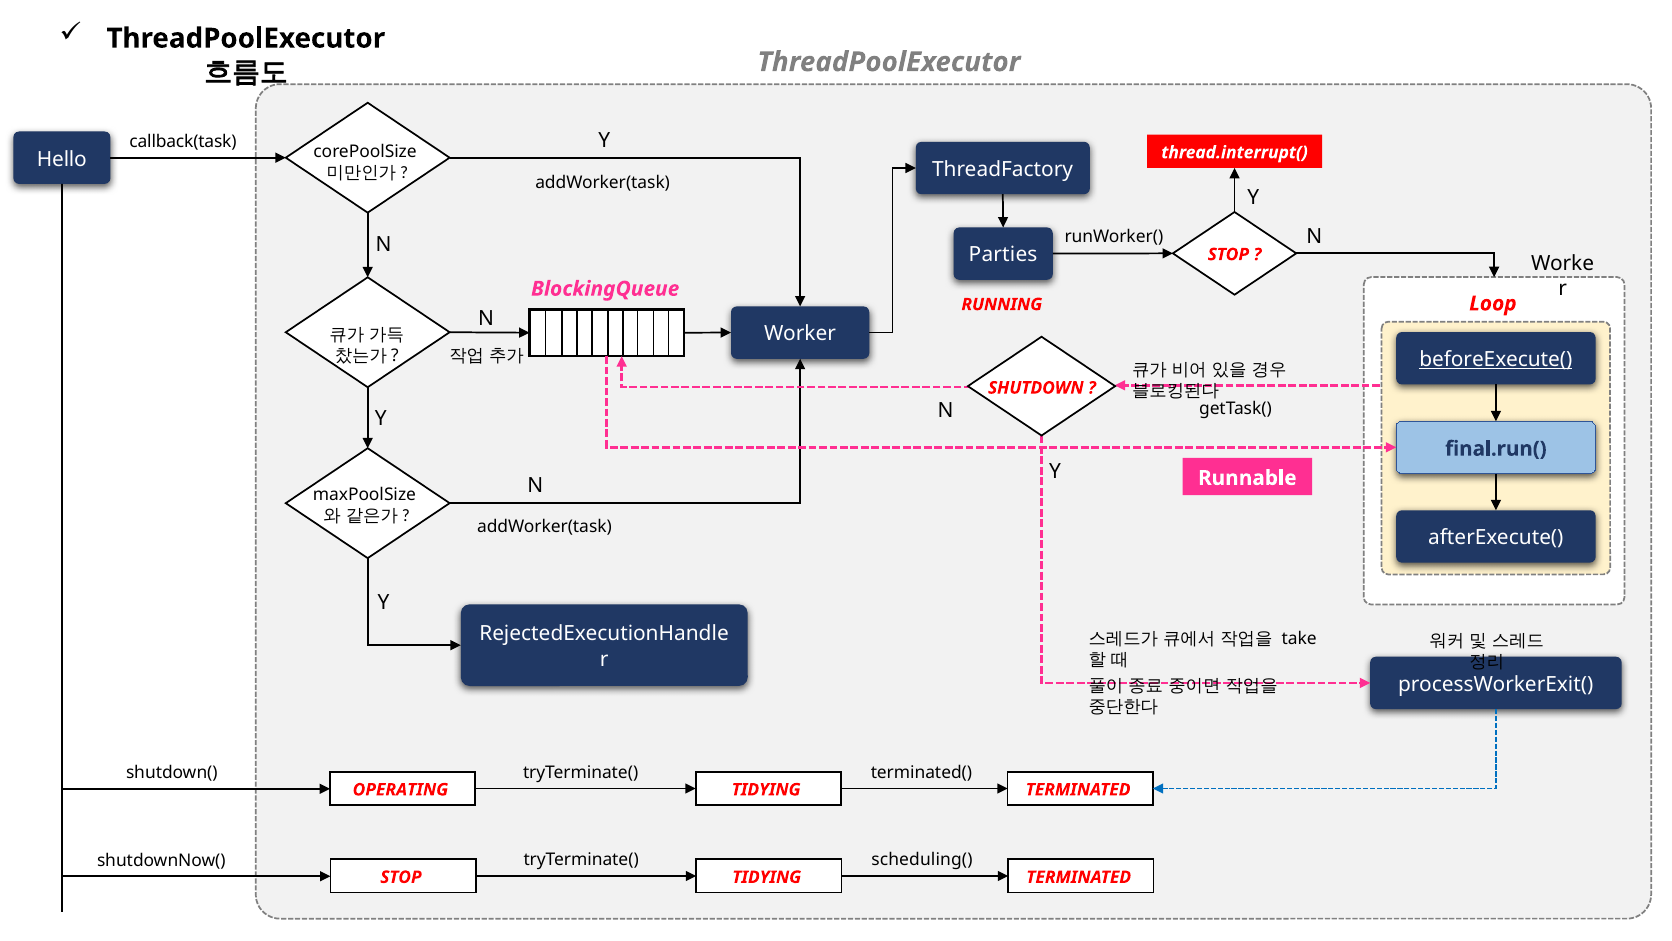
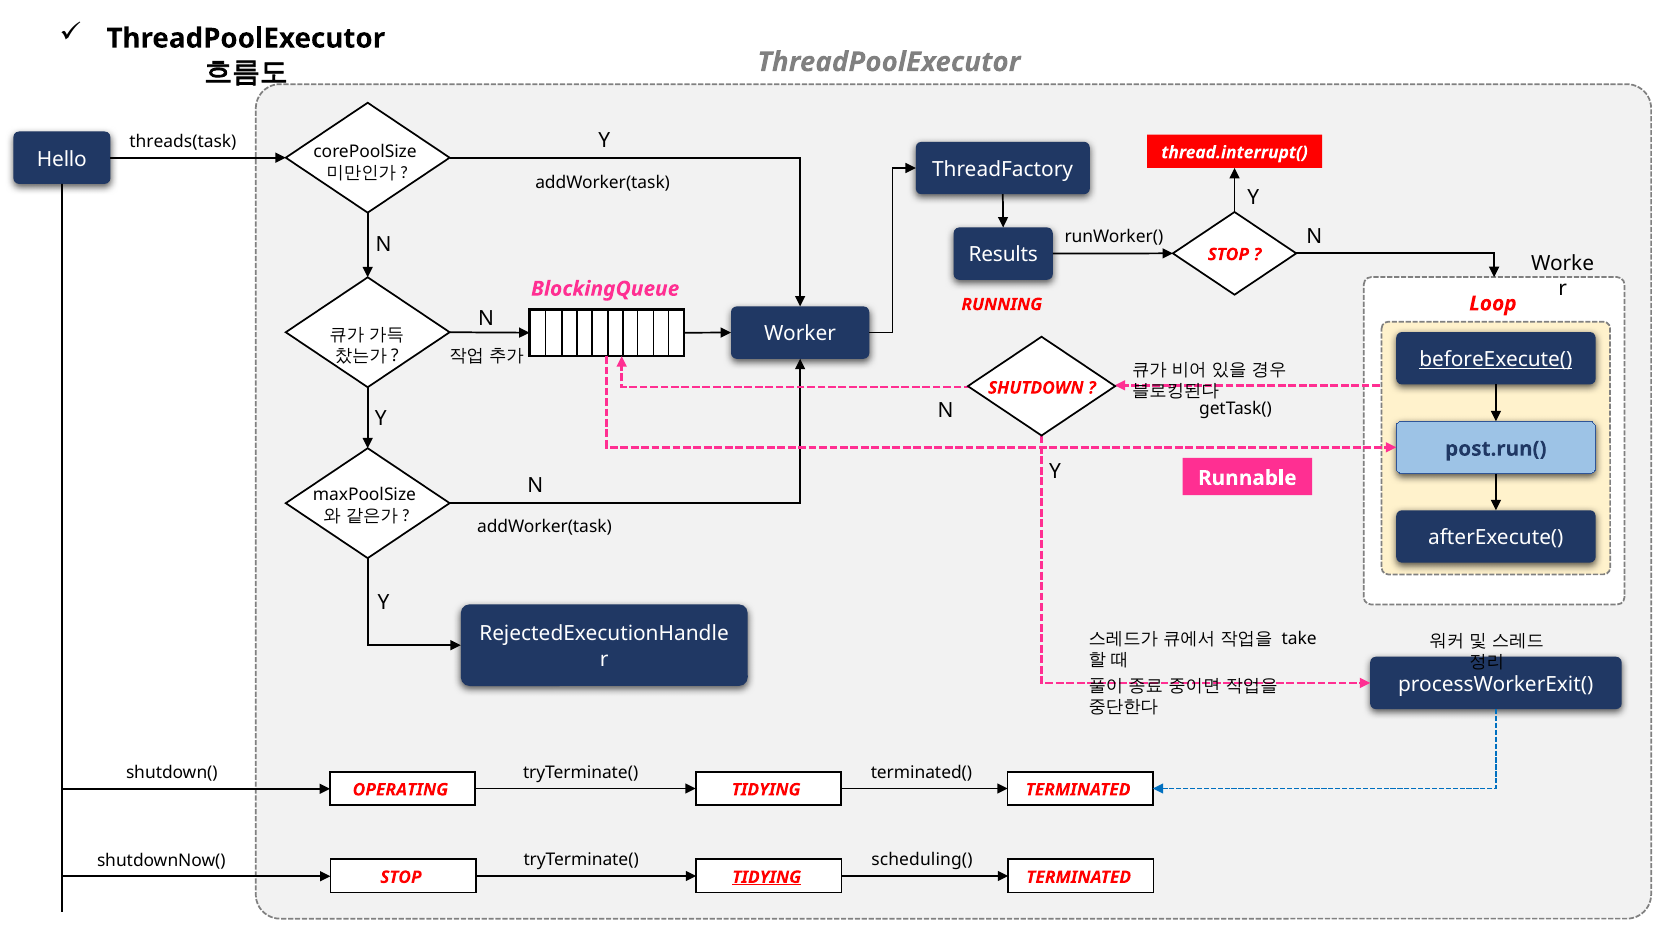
callback(task: callback(task -> threads(task (183, 142)
Parties: Parties -> Results (1003, 255)
final.run(: final.run( -> post.run( (1496, 449)
TIDYING underline: none -> present (767, 877)
